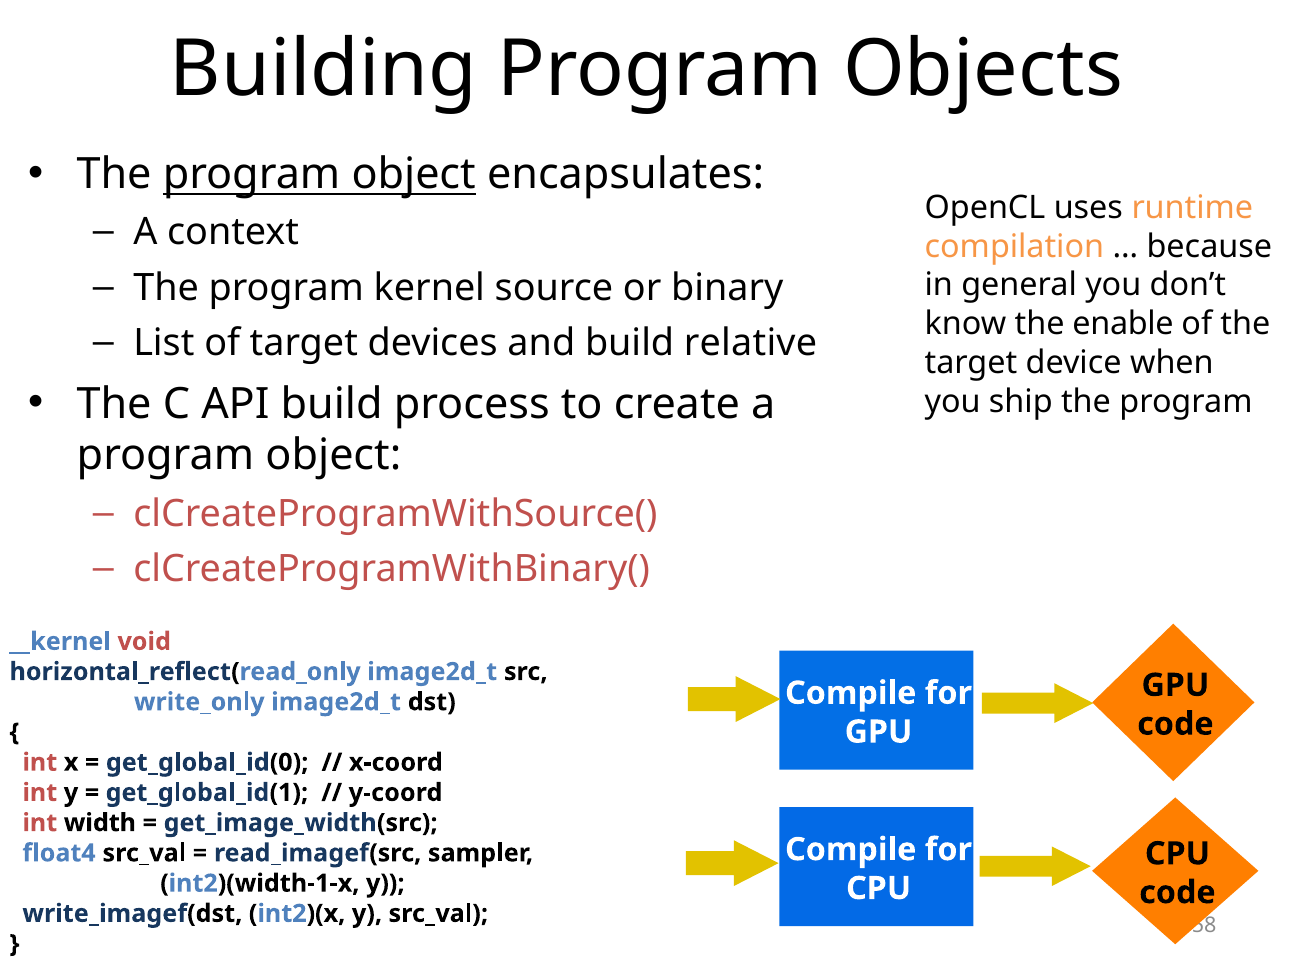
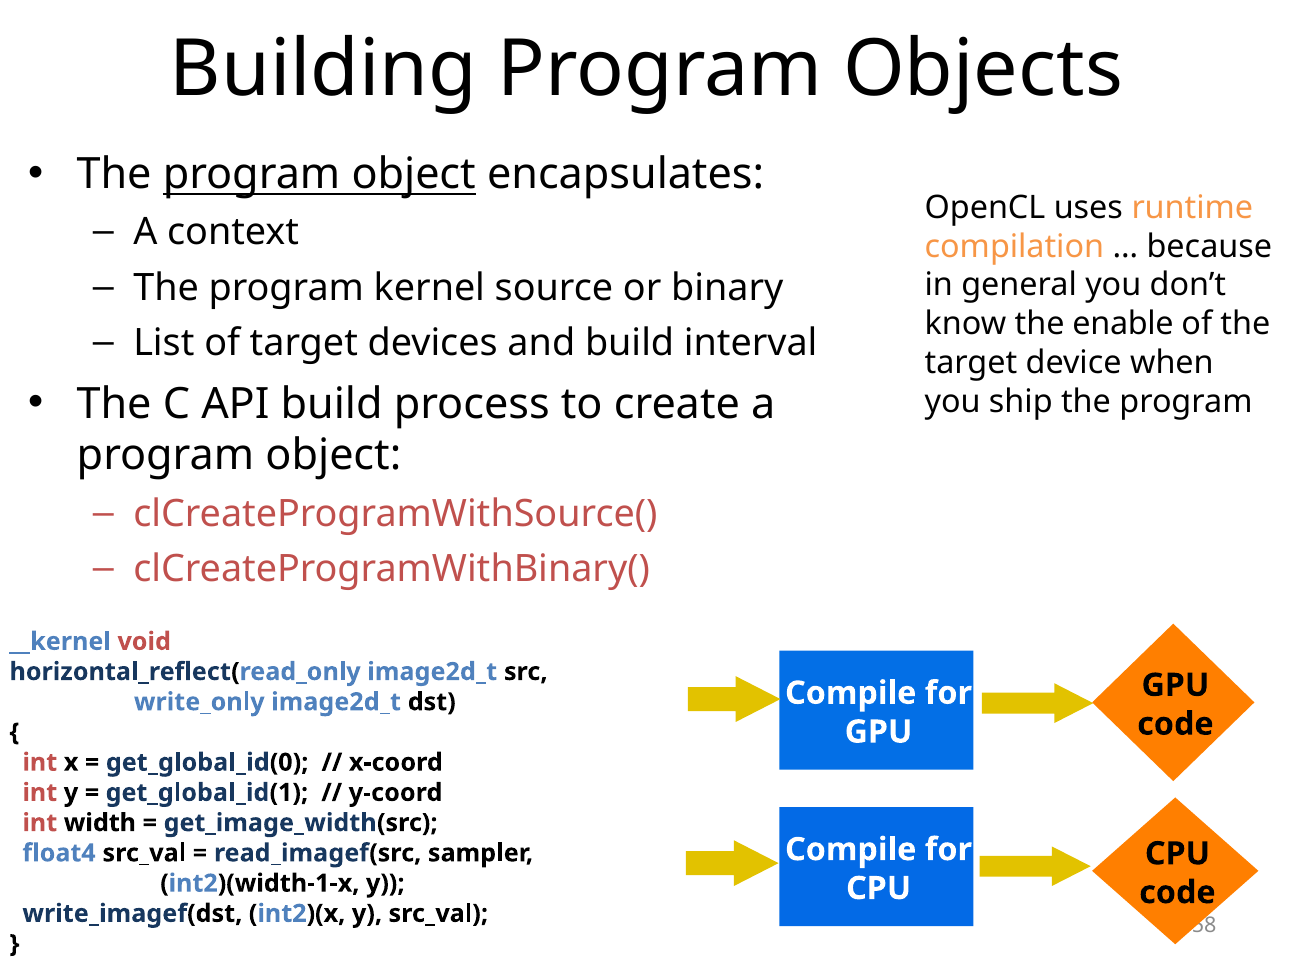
relative: relative -> interval (751, 343)
